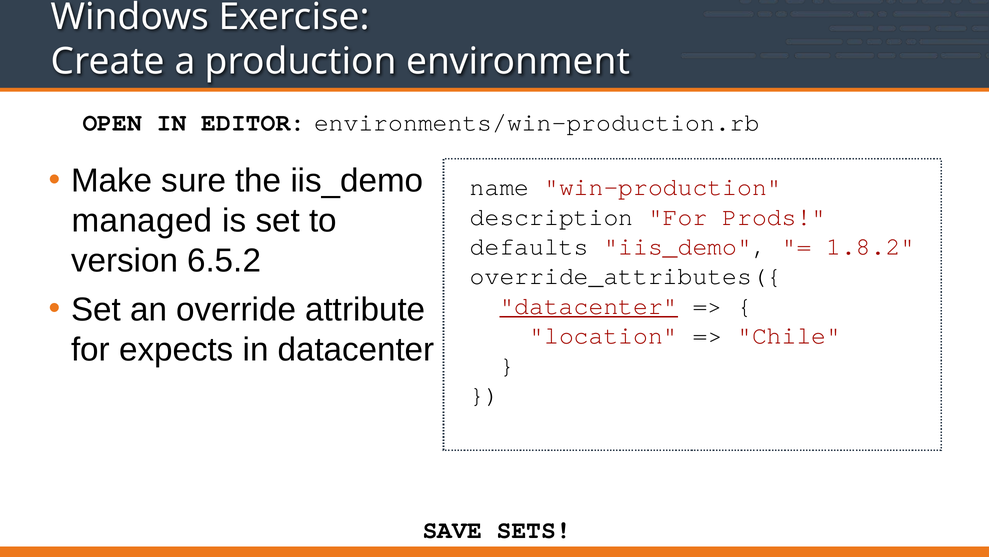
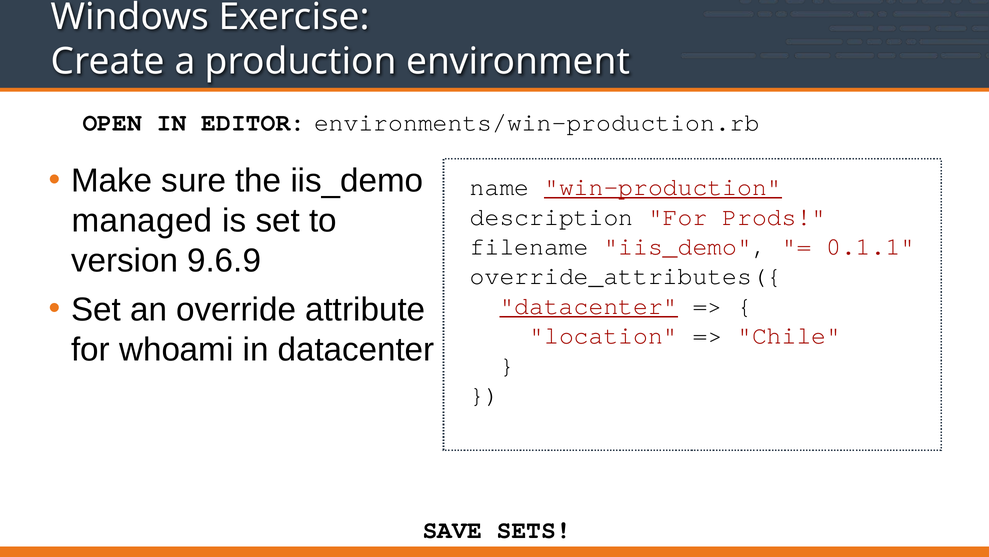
win-production underline: none -> present (663, 187)
defaults: defaults -> filename (529, 246)
1.8.2: 1.8.2 -> 0.1.1 (871, 246)
6.5.2: 6.5.2 -> 9.6.9 (224, 260)
expects: expects -> whoami (176, 349)
